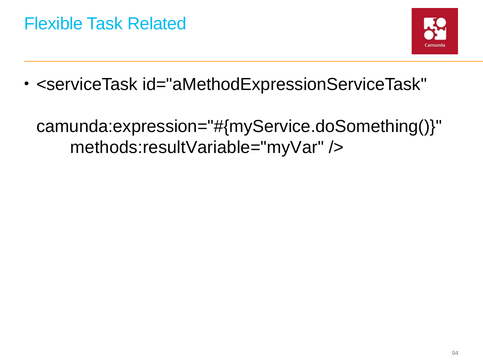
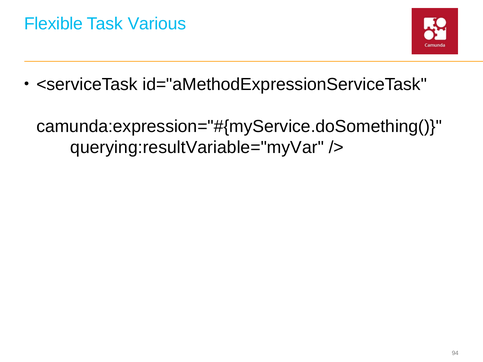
Related: Related -> Various (157, 24)
methods:resultVariable="myVar: methods:resultVariable="myVar -> querying:resultVariable="myVar (197, 147)
